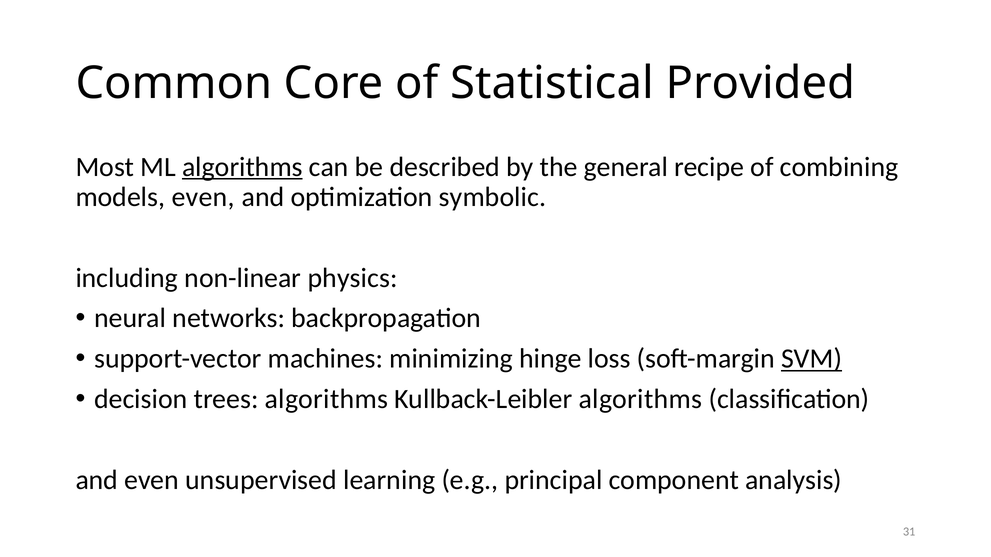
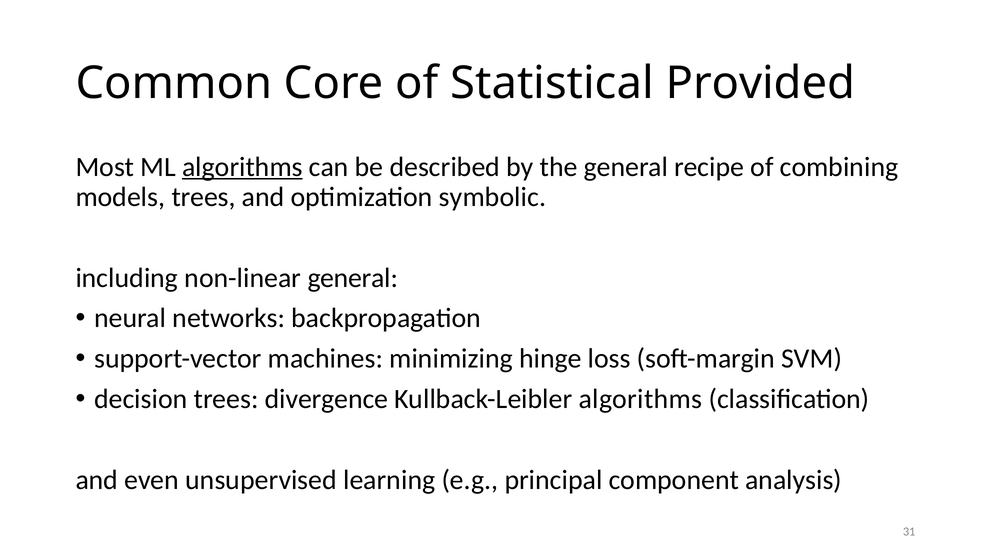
models even: even -> trees (204, 197)
non-linear physics: physics -> general (353, 278)
SVM underline: present -> none (812, 359)
trees algorithms: algorithms -> divergence (327, 399)
